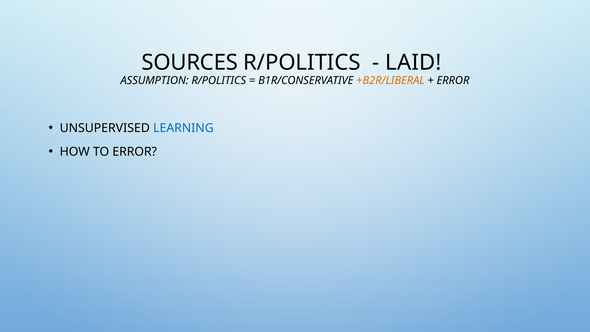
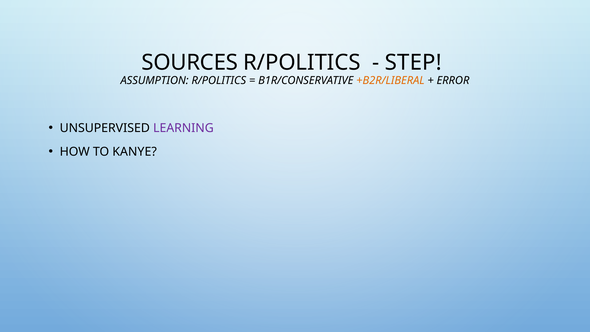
LAID: LAID -> STEP (413, 62)
LEARNING colour: blue -> purple (183, 128)
TO ERROR: ERROR -> KANYE (135, 152)
